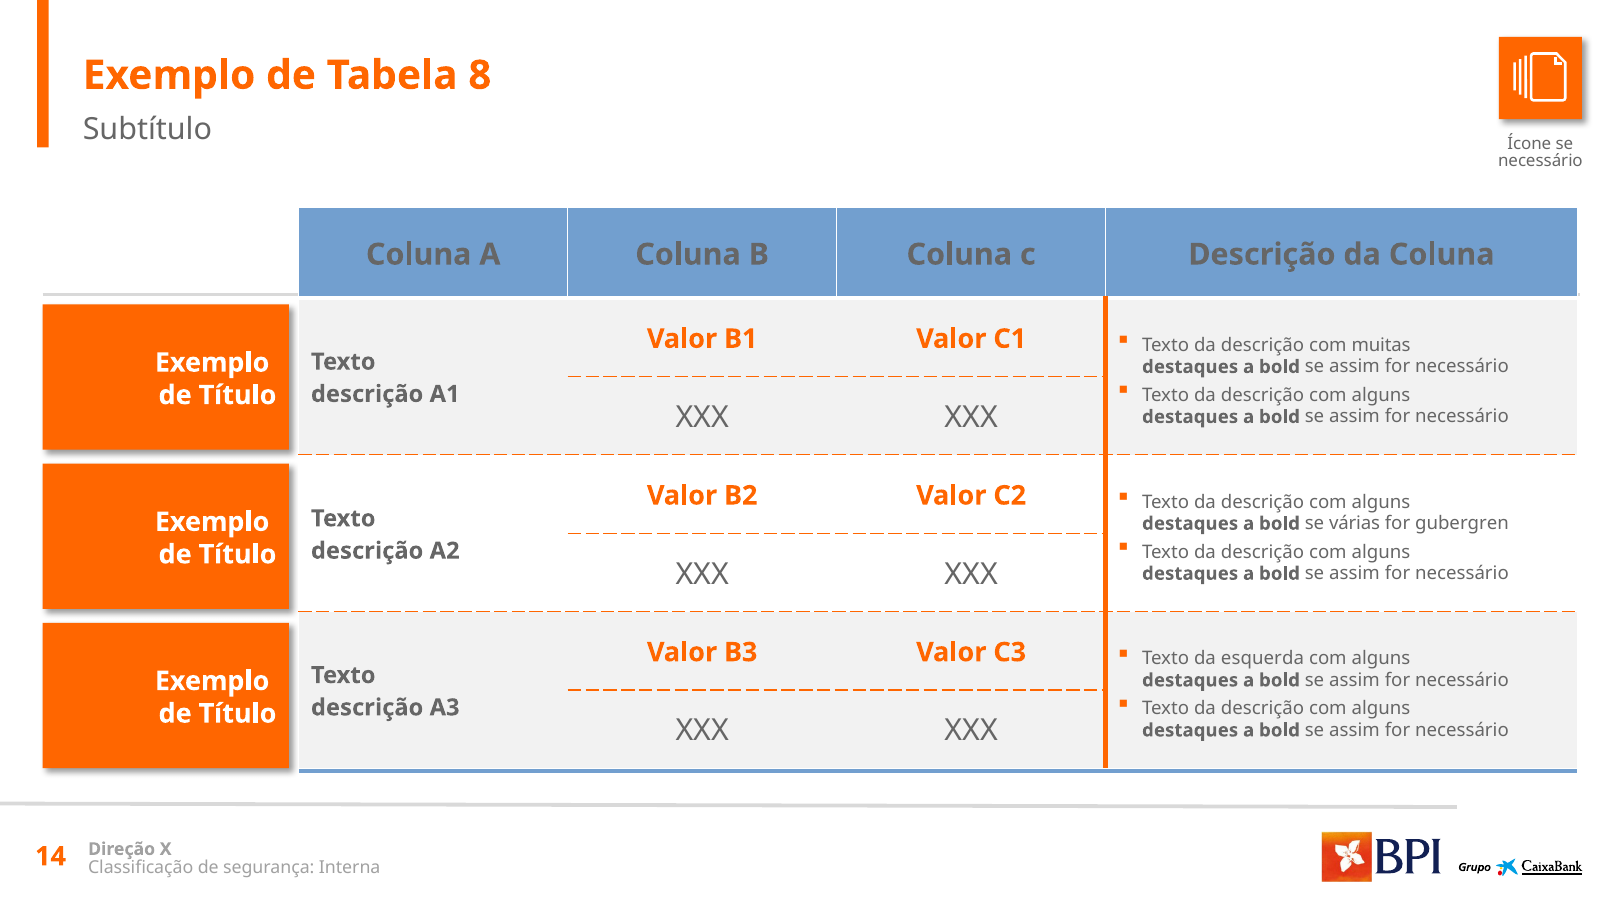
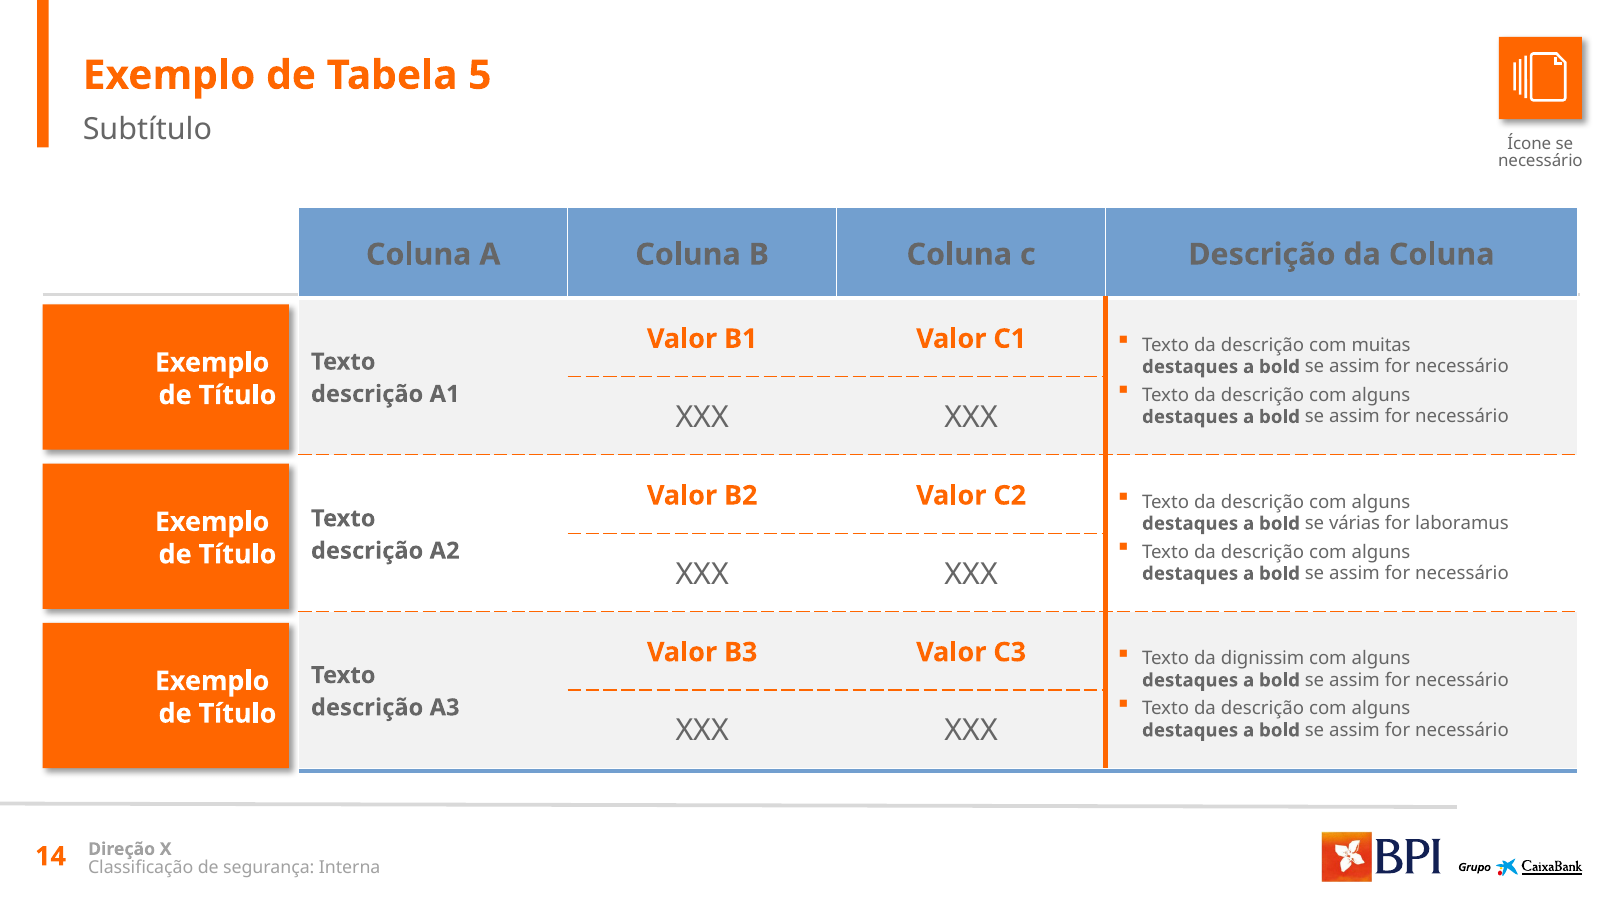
8: 8 -> 5 (480, 75)
gubergren: gubergren -> laboramus (1462, 524)
esquerda: esquerda -> dignissim (1263, 659)
